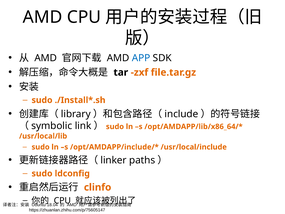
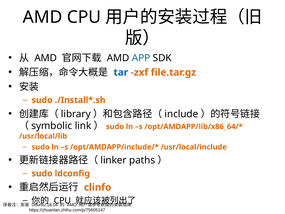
tar colour: black -> blue (121, 72)
